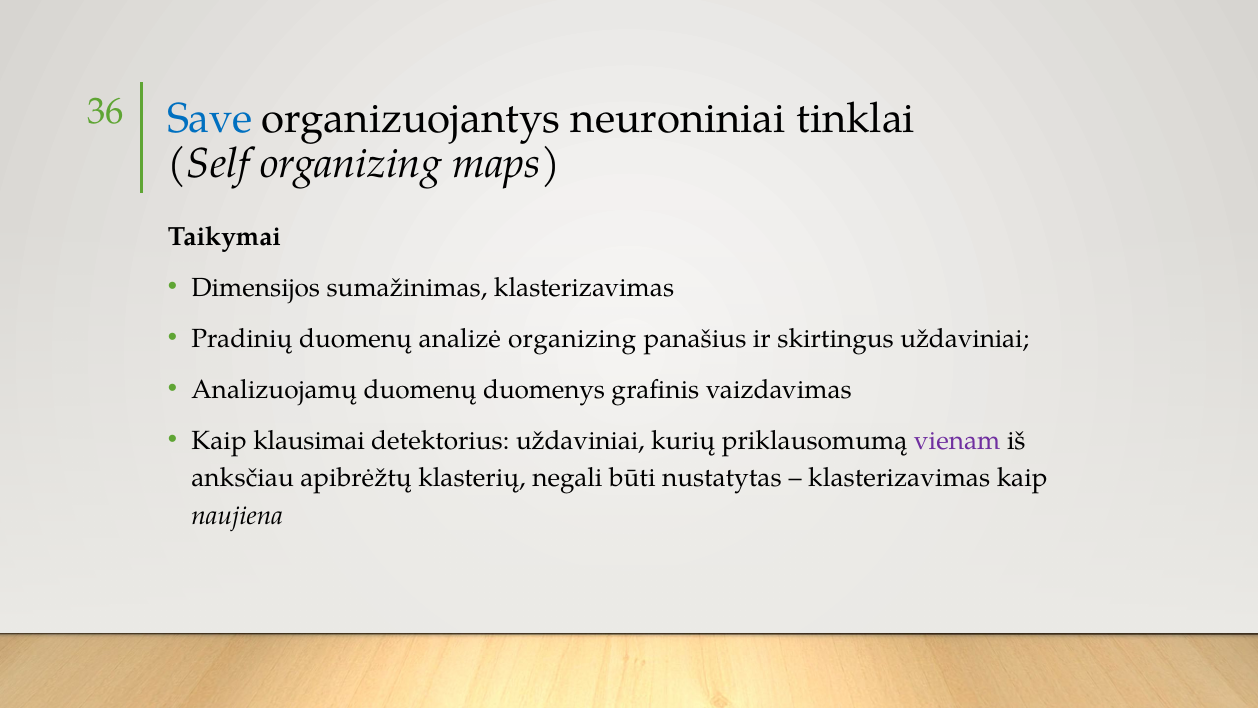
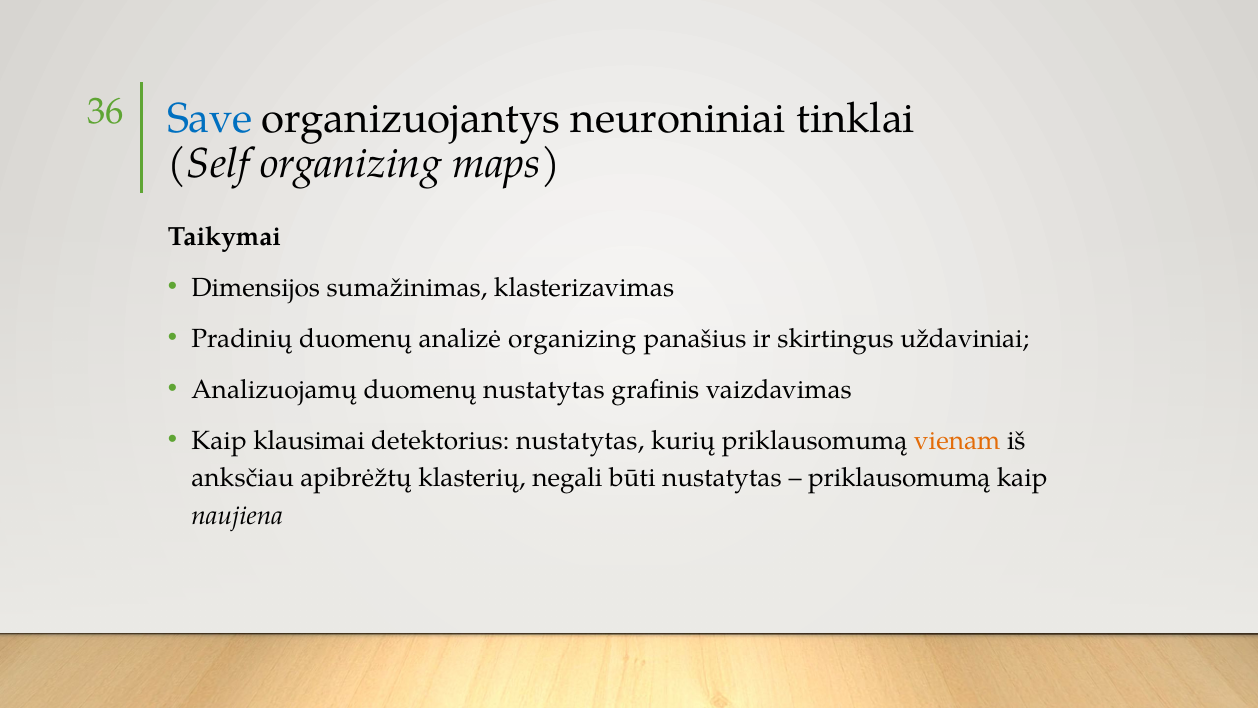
duomenų duomenys: duomenys -> nustatytas (544, 389)
detektorius uždaviniai: uždaviniai -> nustatytas (580, 440)
vienam colour: purple -> orange (957, 440)
klasterizavimas: klasterizavimas -> priklausomumą (899, 478)
